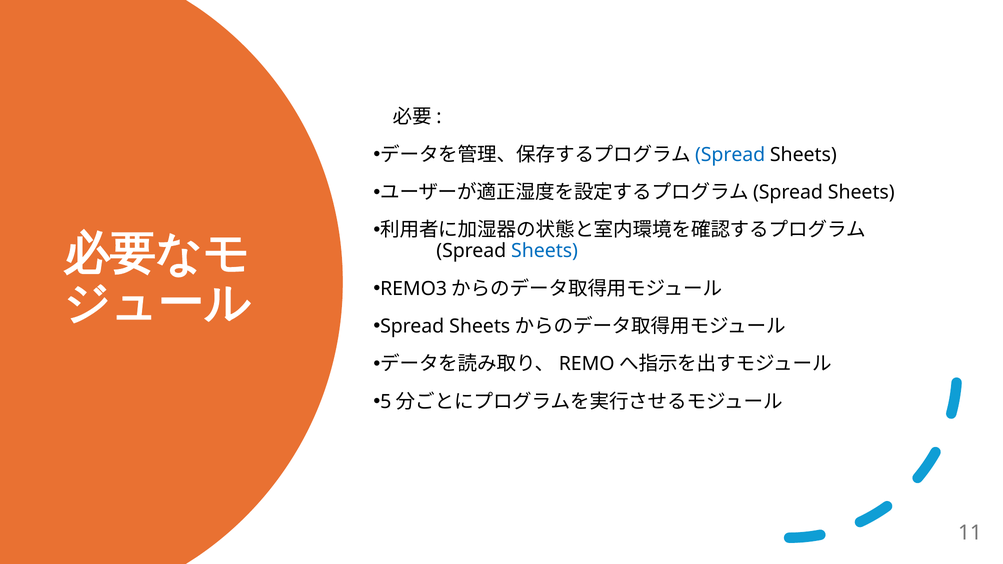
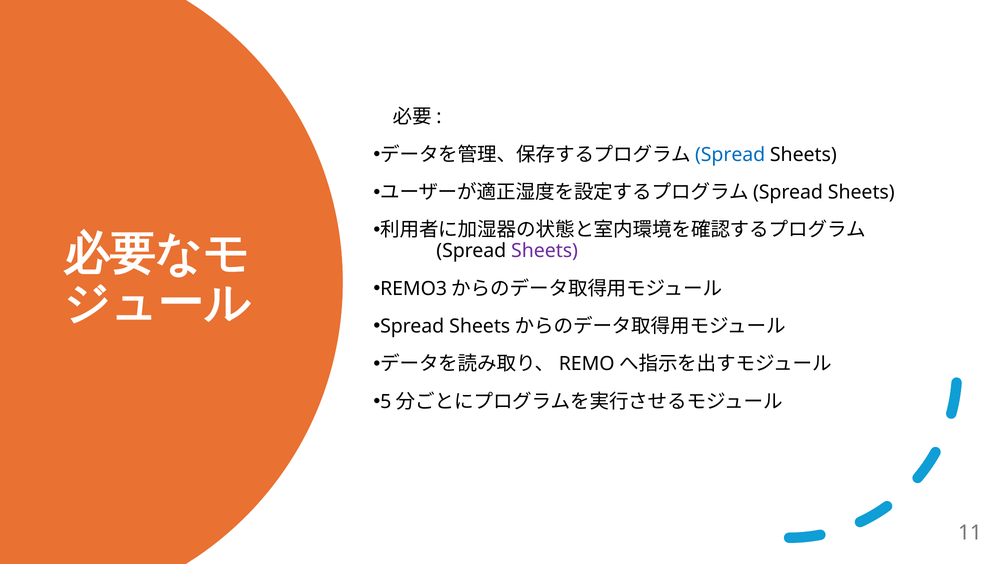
Sheets colour: blue -> purple (545, 251)
